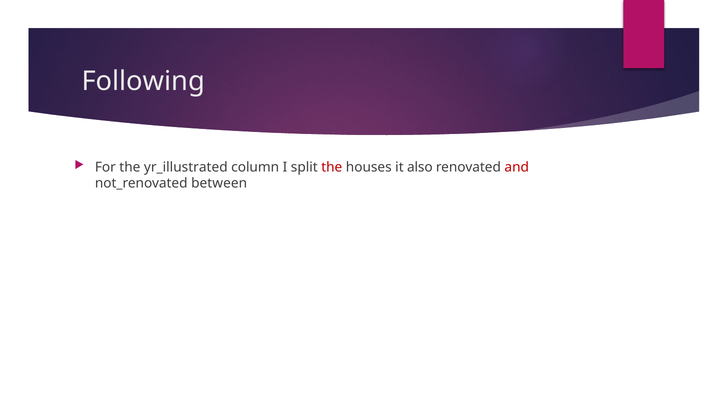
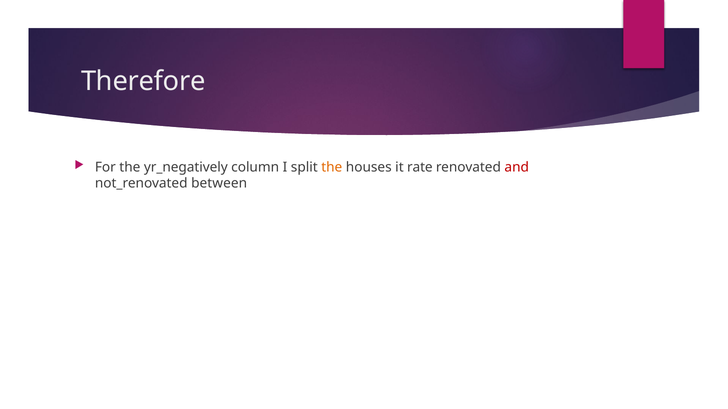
Following: Following -> Therefore (143, 81)
yr_illustrated: yr_illustrated -> yr_negatively (186, 167)
the colour: red -> orange (332, 167)
also: also -> rate (420, 167)
